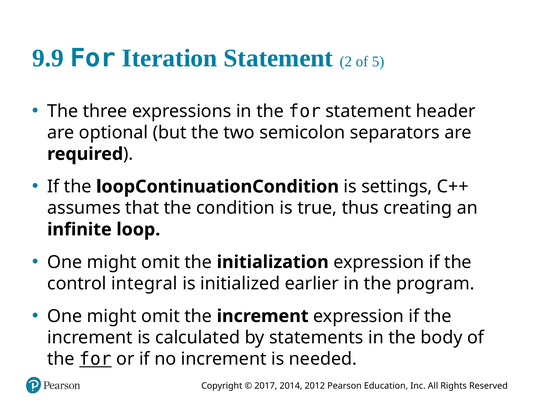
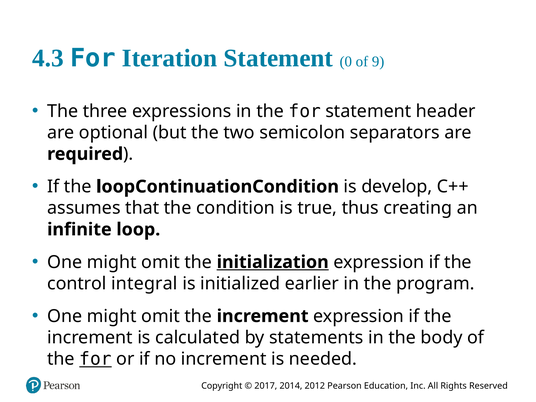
9.9: 9.9 -> 4.3 (48, 58)
2: 2 -> 0 (346, 62)
5: 5 -> 9 (378, 62)
settings: settings -> develop (397, 187)
initialization underline: none -> present (273, 262)
